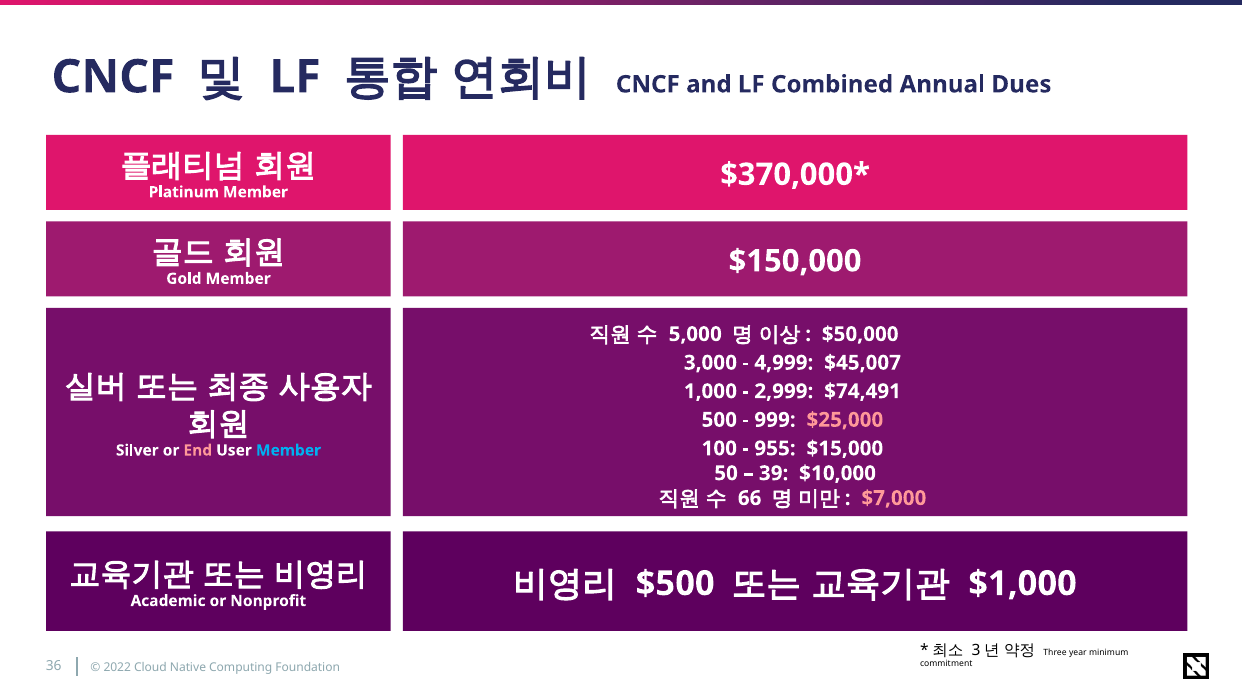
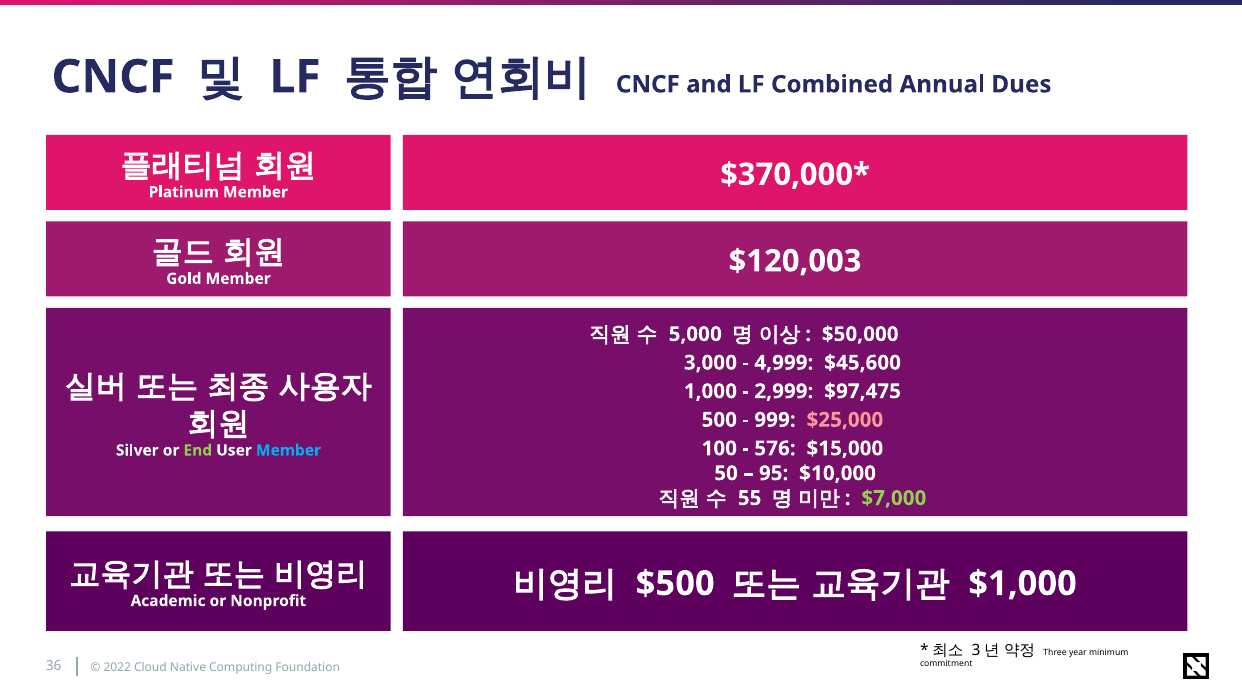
$150,000: $150,000 -> $120,003 (795, 261)
$45,007: $45,007 -> $45,600 (863, 363)
$74,491: $74,491 -> $97,475 (863, 391)
955: 955 -> 576 (775, 448)
End colour: pink -> light green (198, 450)
39: 39 -> 95 (774, 473)
66: 66 -> 55 (750, 498)
$7,000 colour: pink -> light green (894, 498)
